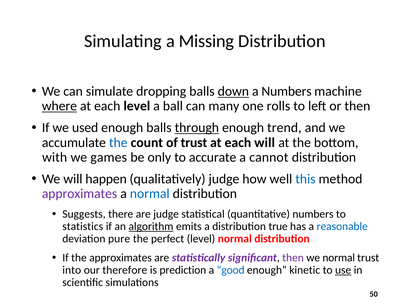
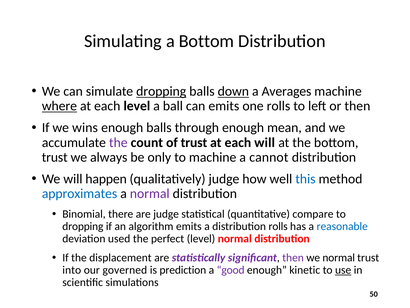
a Missing: Missing -> Bottom (207, 41)
dropping underline: none -> present (161, 91)
a Numbers: Numbers -> Averages (287, 91)
can many: many -> emits (224, 106)
used: used -> wins (85, 128)
through underline: present -> none (197, 128)
trend: trend -> mean (284, 128)
the colour: blue -> purple (118, 142)
with: with -> trust (55, 157)
games: games -> always (109, 157)
to accurate: accurate -> machine (213, 157)
approximates colour: purple -> blue (80, 193)
normal colour: blue -> purple (150, 193)
Suggests: Suggests -> Binomial (84, 214)
quantitative numbers: numbers -> compare (313, 214)
statistics: statistics -> dropping (83, 226)
algorithm underline: present -> none (151, 226)
distribution true: true -> rolls (278, 226)
pure: pure -> used (119, 238)
the approximates: approximates -> displacement (120, 257)
therefore: therefore -> governed (125, 270)
good colour: blue -> purple (231, 270)
